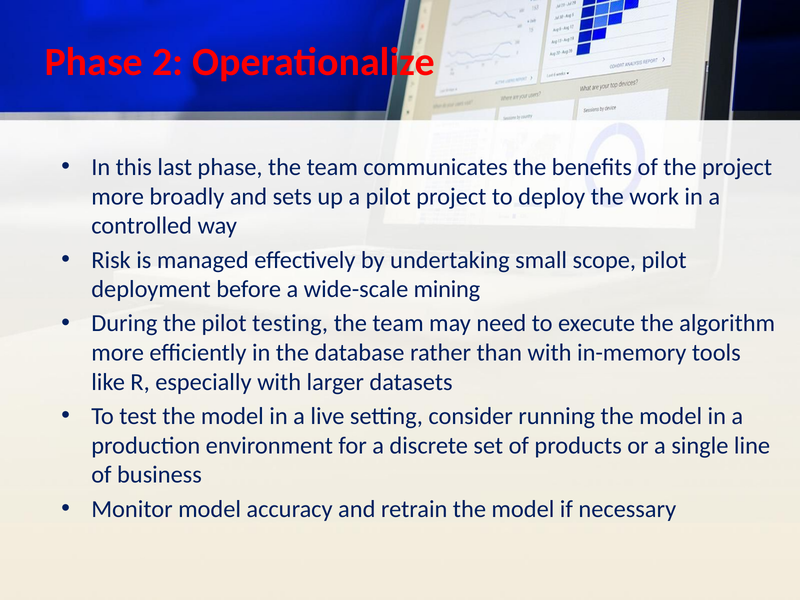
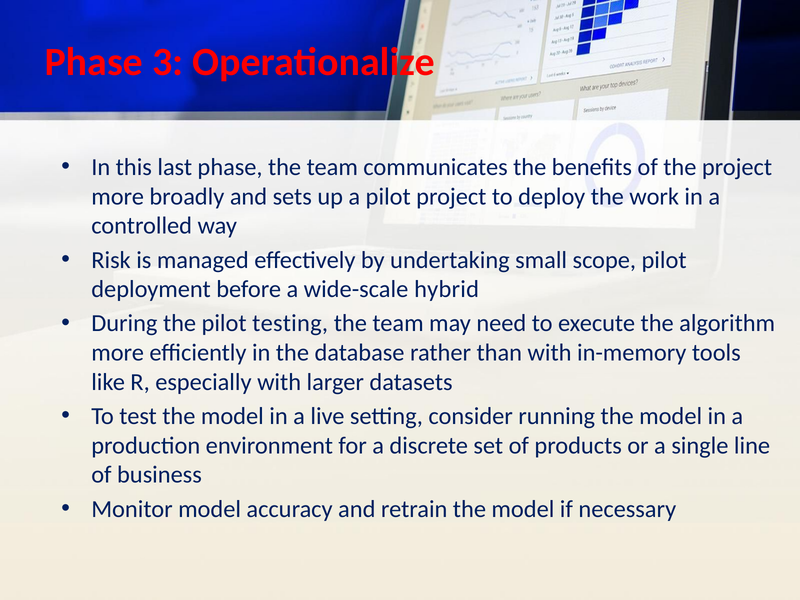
2: 2 -> 3 (168, 62)
mining: mining -> hybrid (447, 289)
